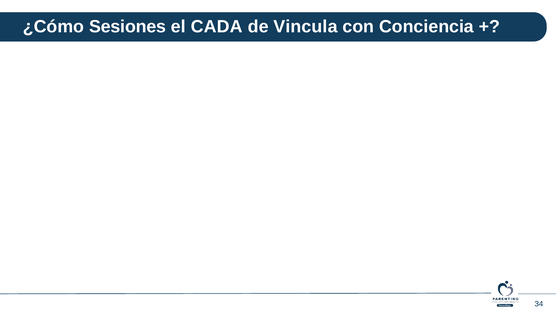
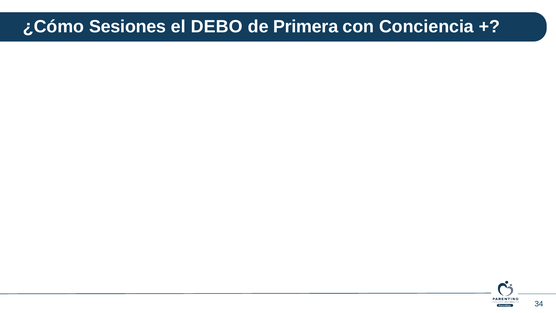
CADA: CADA -> DEBO (217, 27)
Vincula: Vincula -> Primera (306, 27)
